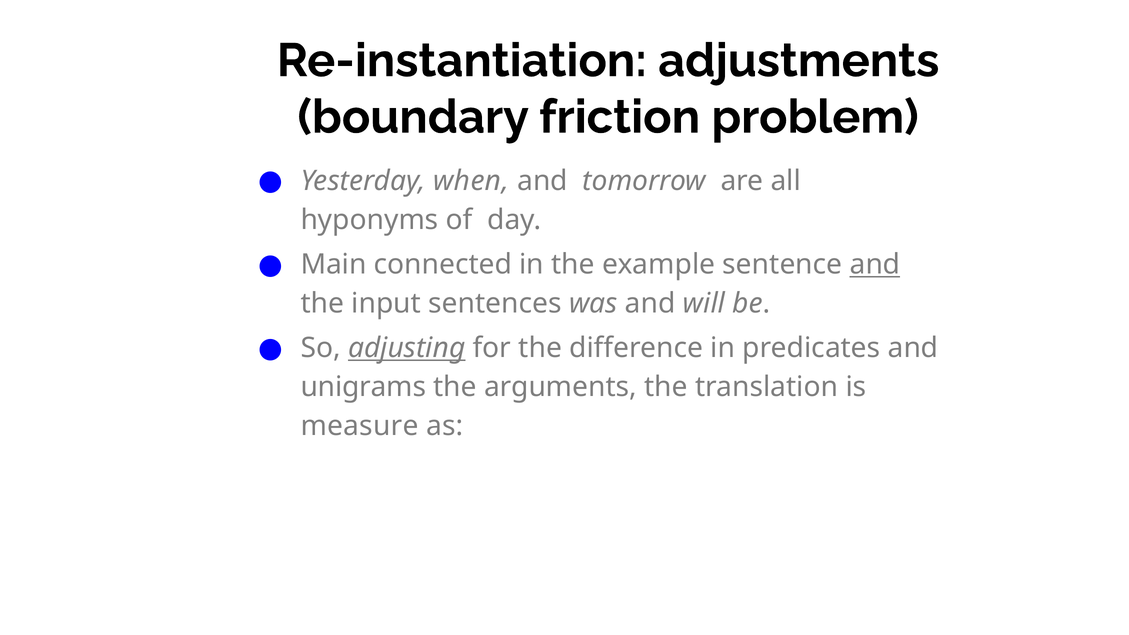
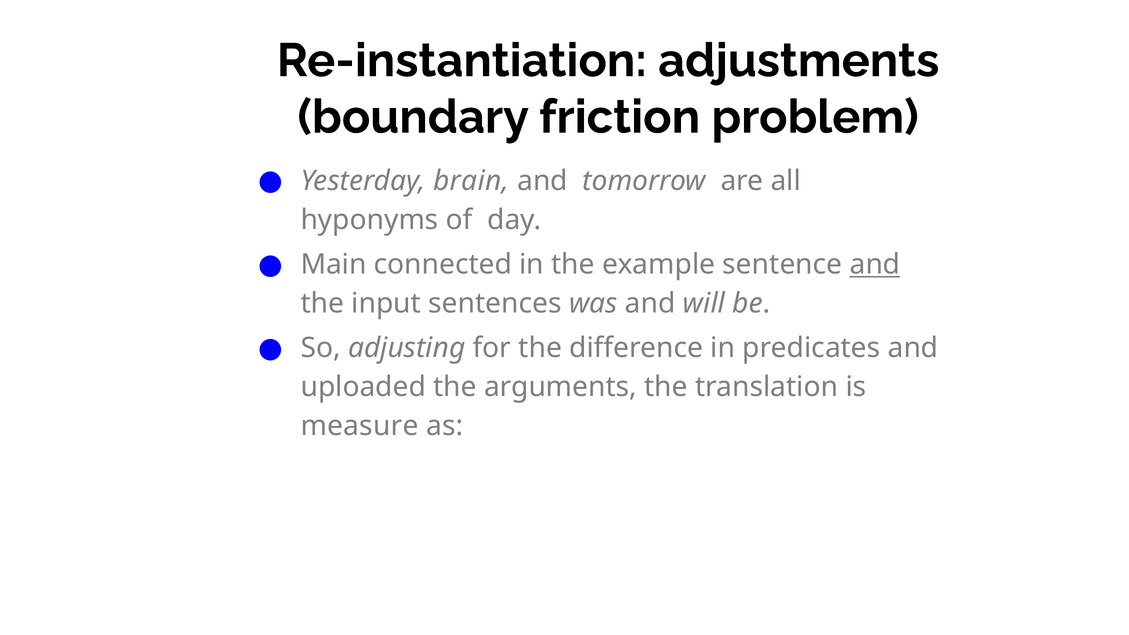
when: when -> brain (471, 181)
adjusting underline: present -> none (407, 348)
unigrams: unigrams -> uploaded (363, 387)
